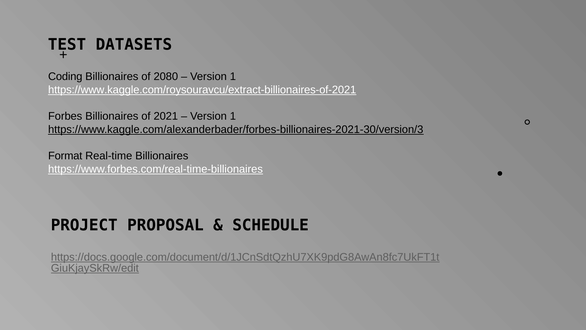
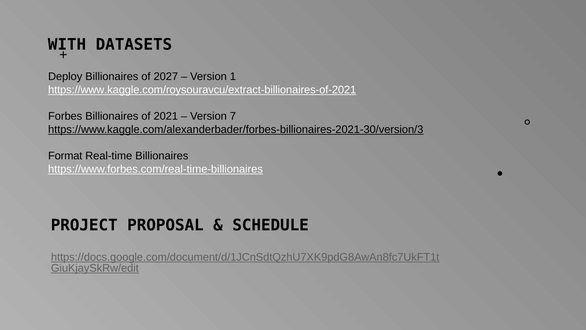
TEST: TEST -> WITH (67, 45)
Coding: Coding -> Deploy (65, 77)
2080: 2080 -> 2027 (166, 77)
1: 1 -> 7 (233, 116)
